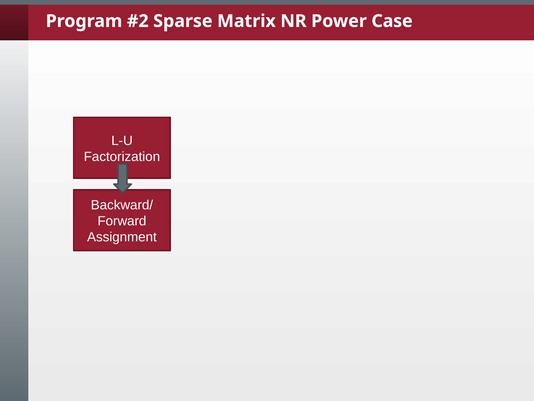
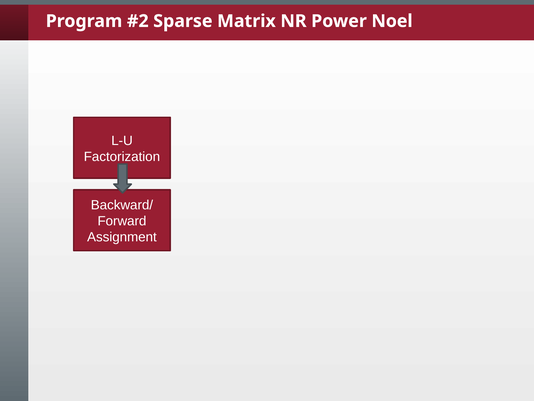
Case: Case -> Noel (392, 21)
